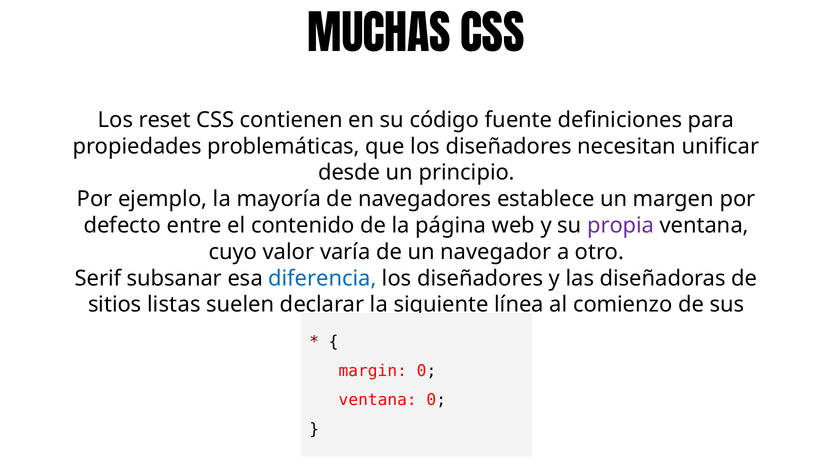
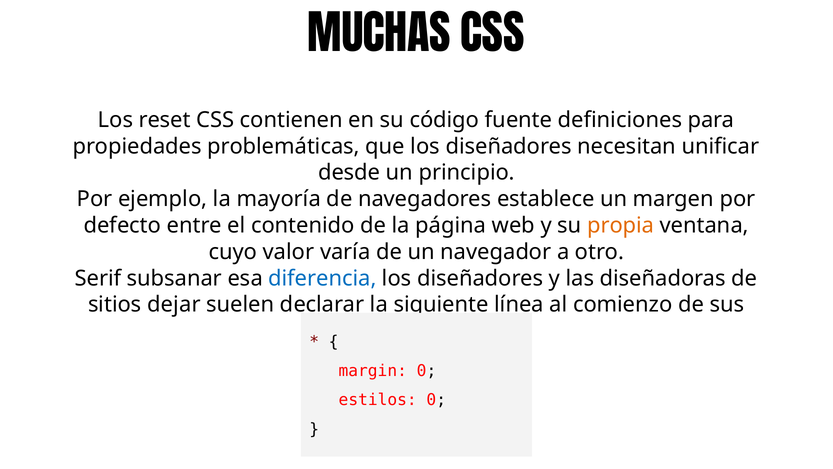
propia colour: purple -> orange (621, 225)
listas: listas -> dejar (174, 304)
ventana: ventana -> estilos (378, 400)
